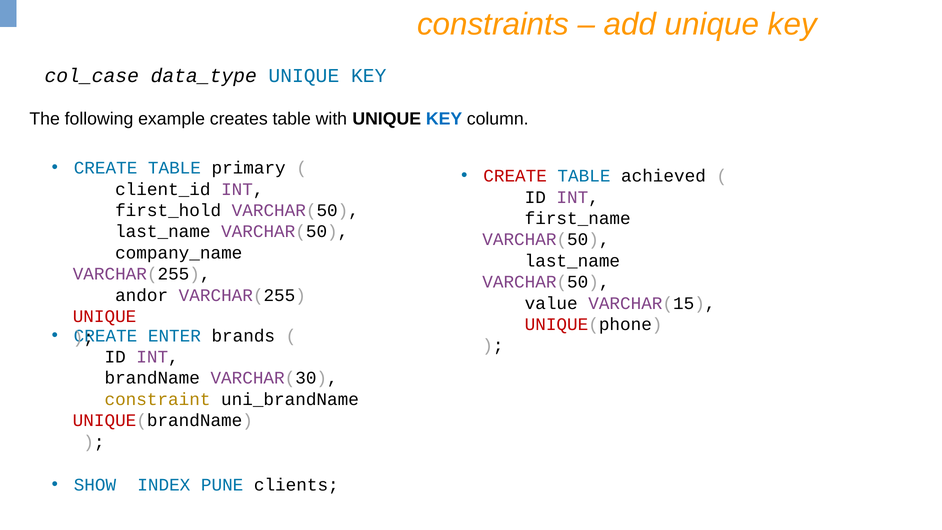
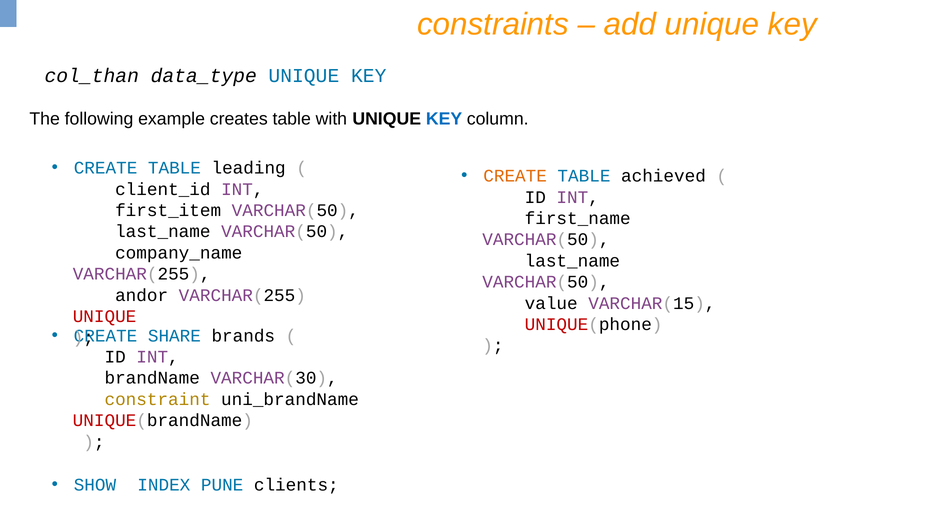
col_case: col_case -> col_than (92, 76)
primary: primary -> leading (249, 168)
CREATE colour: red -> orange (515, 176)
first_hold: first_hold -> first_item (168, 210)
ENTER: ENTER -> SHARE (174, 336)
